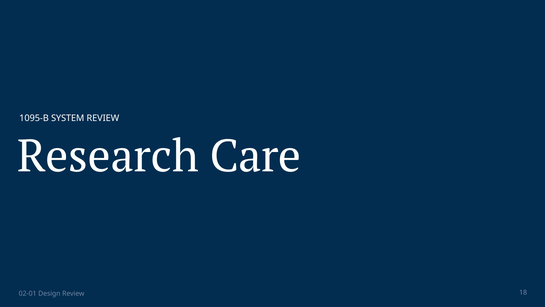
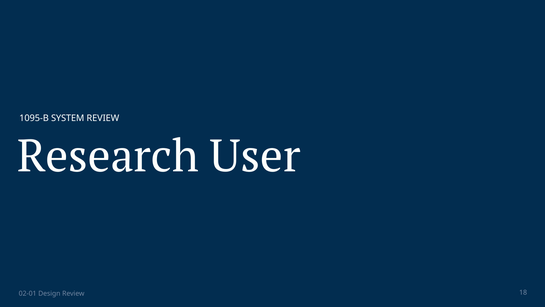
Care: Care -> User (255, 156)
